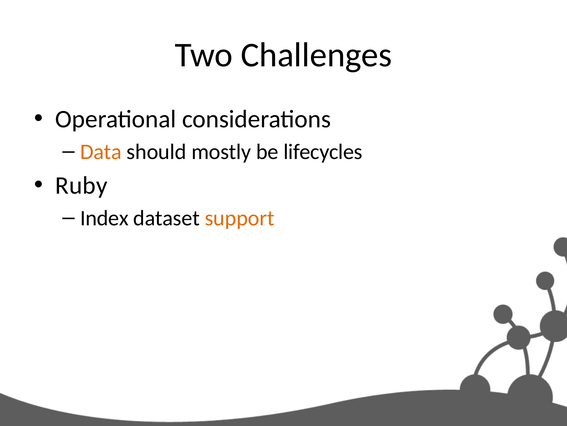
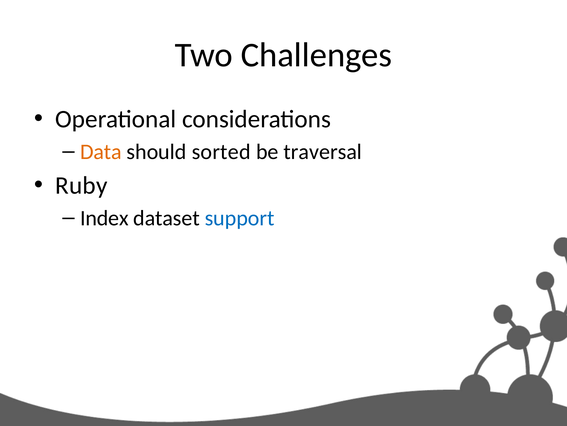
mostly: mostly -> sorted (221, 152)
lifecycles: lifecycles -> traversal (323, 152)
support colour: orange -> blue (240, 218)
